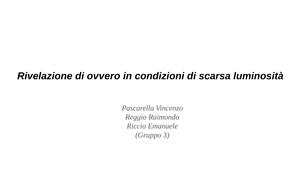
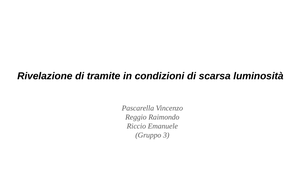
ovvero: ovvero -> tramite (104, 76)
